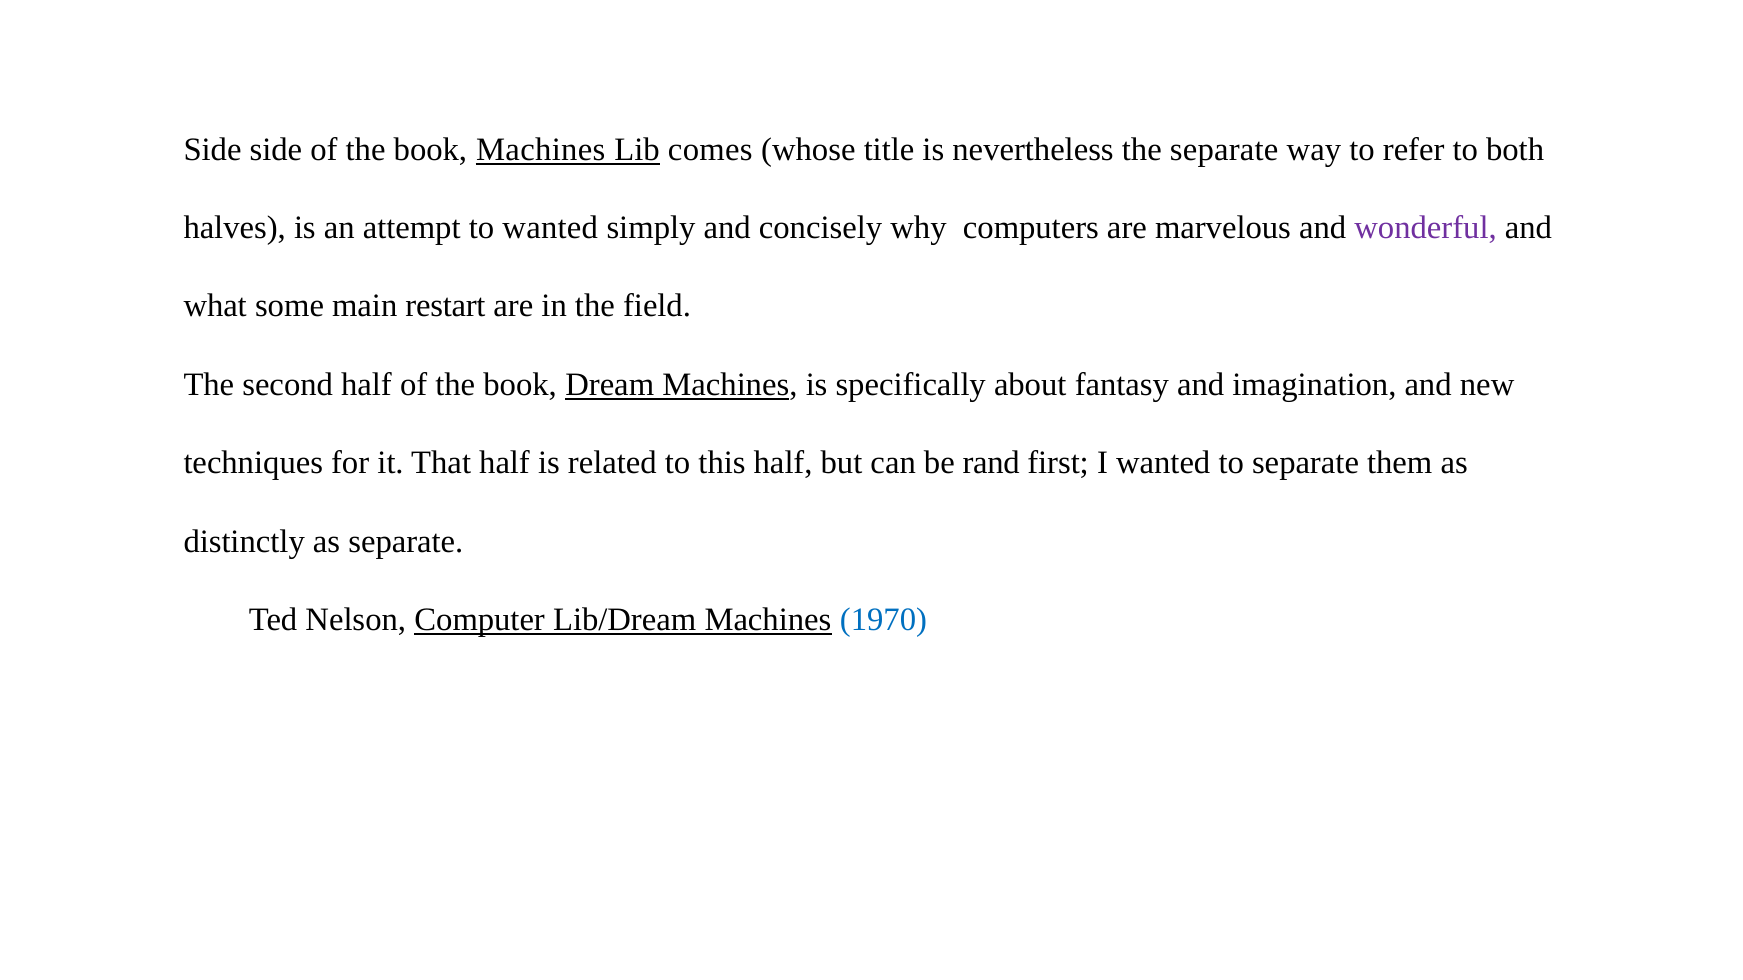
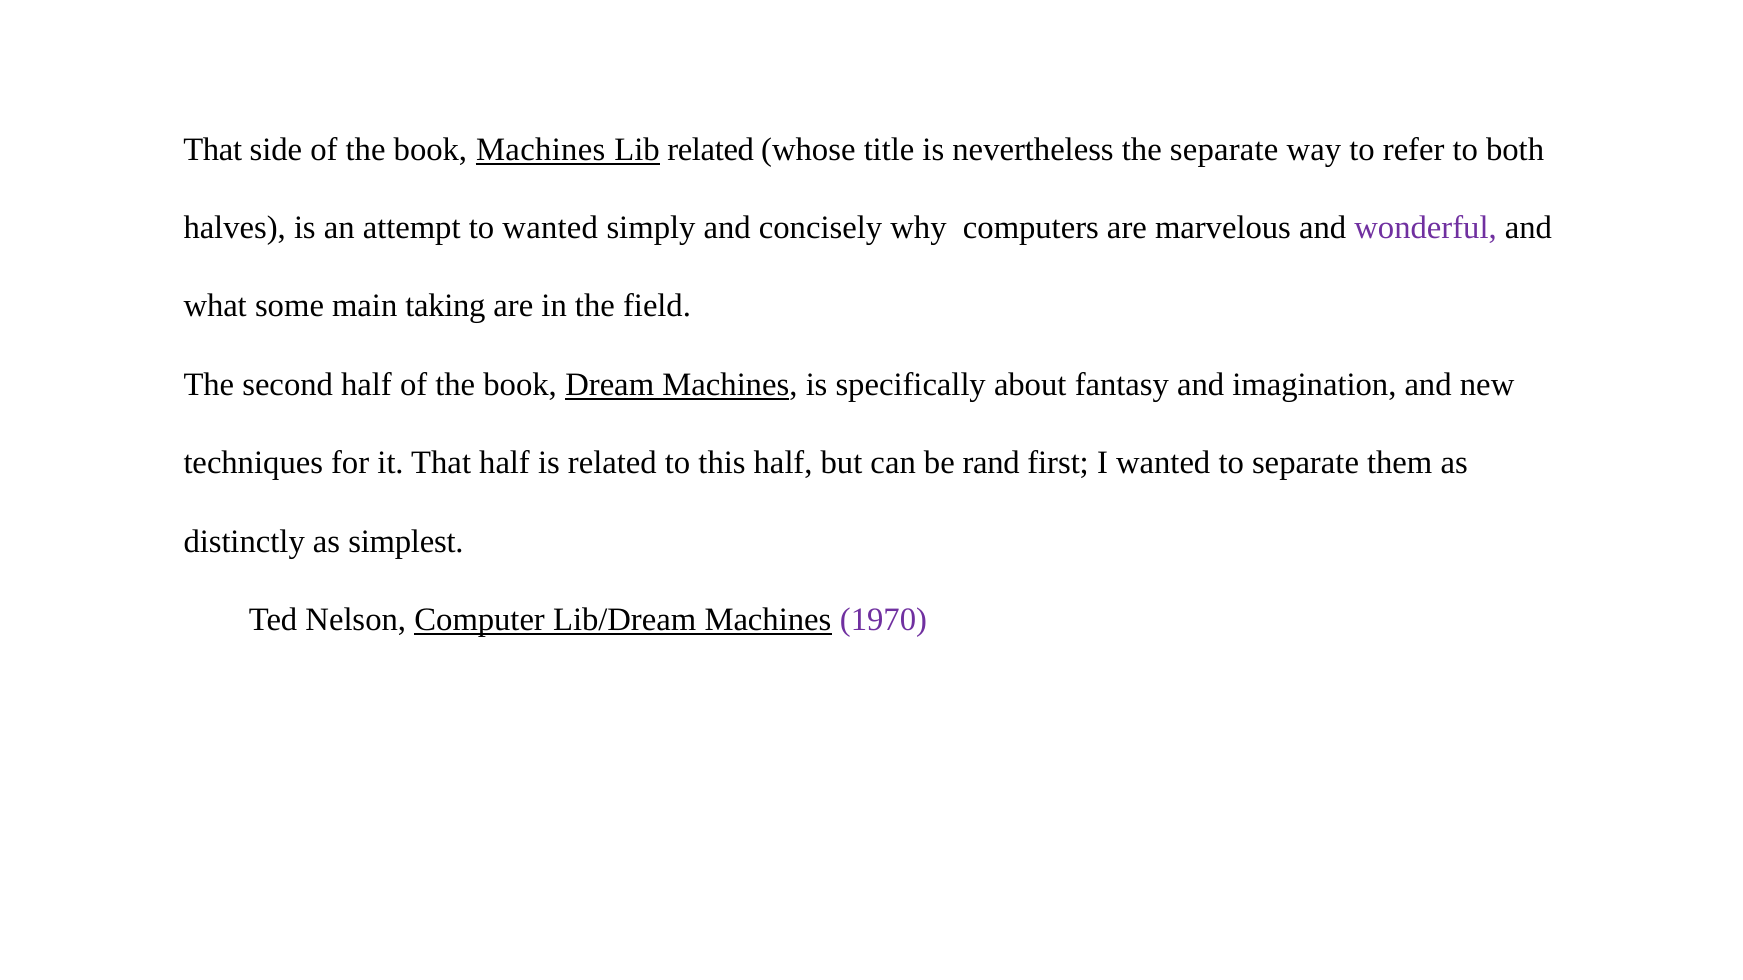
Side: Side -> That (213, 149)
Lib comes: comes -> related (711, 149)
restart: restart -> taking (446, 306)
as separate: separate -> simplest (406, 542)
1970 colour: blue -> purple (883, 620)
